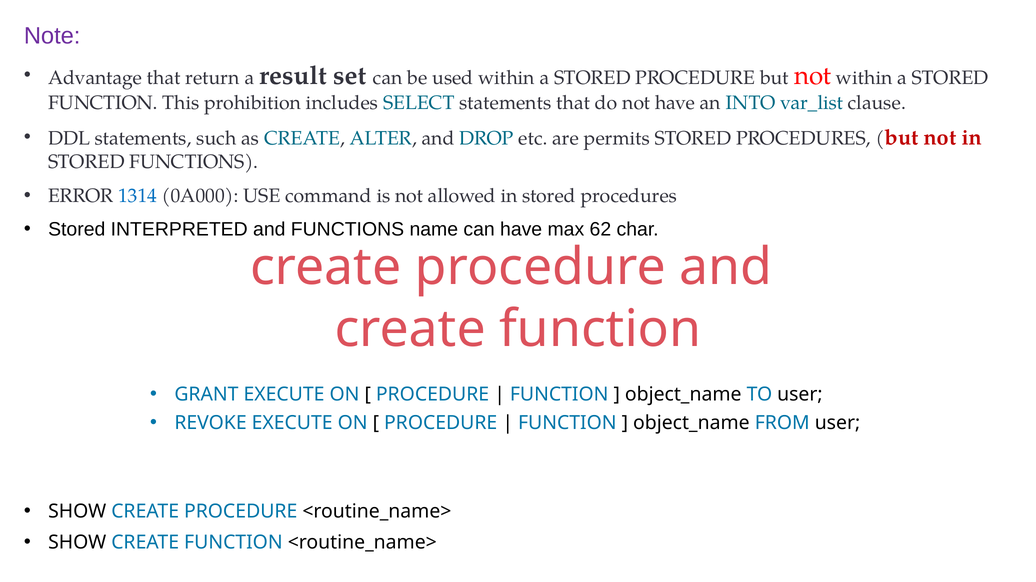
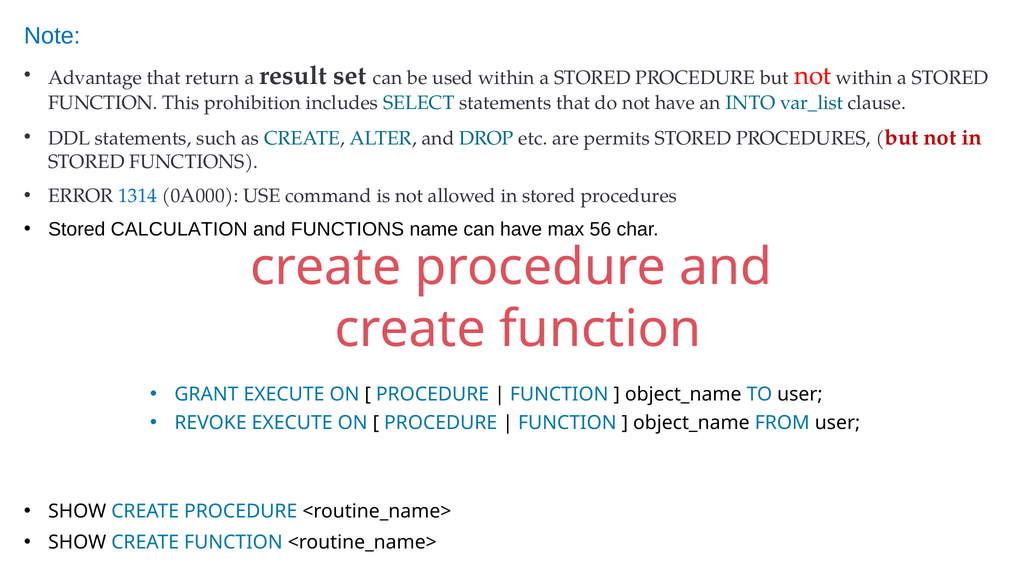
Note colour: purple -> blue (52, 36)
INTERPRETED: INTERPRETED -> CALCULATION (179, 230)
62: 62 -> 56 (600, 230)
